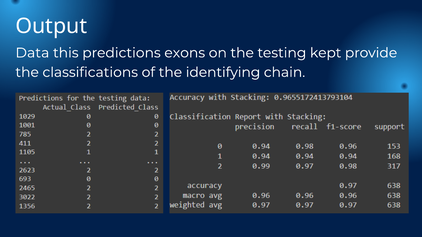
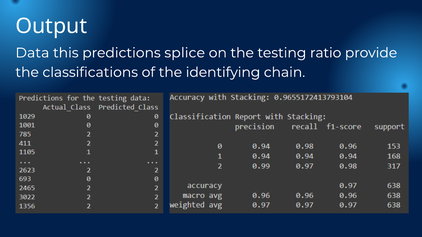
exons: exons -> splice (185, 53)
kept: kept -> ratio (326, 53)
